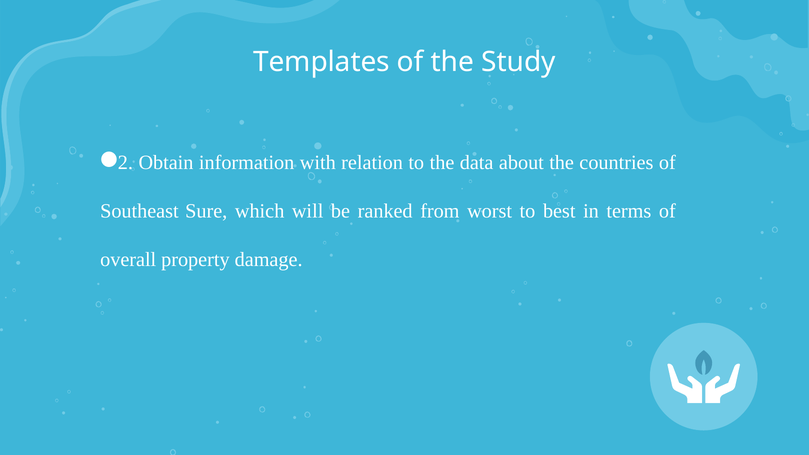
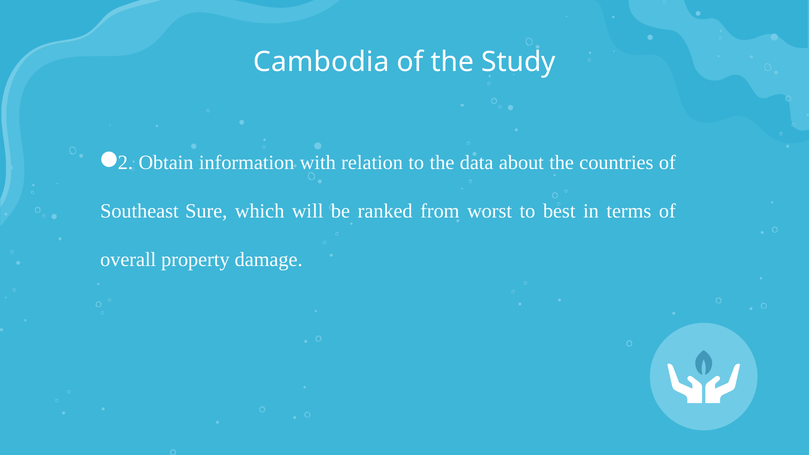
Templates: Templates -> Cambodia (321, 62)
